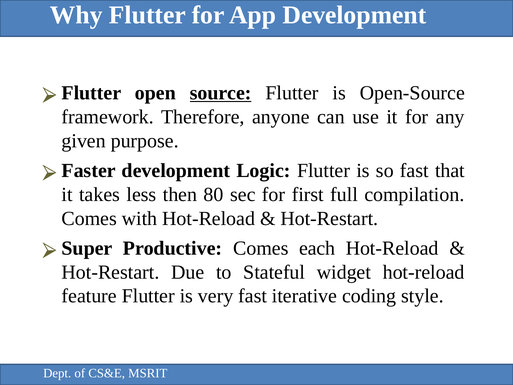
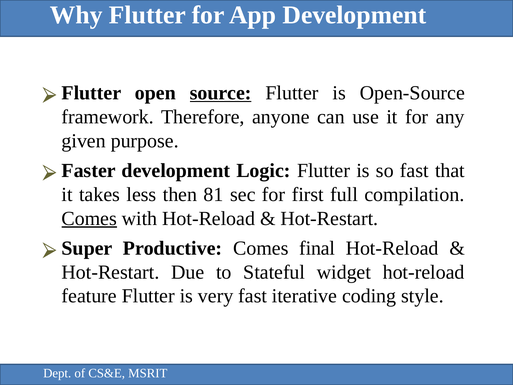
80: 80 -> 81 (214, 194)
Comes underline: none -> present (89, 218)
each: each -> final (317, 248)
